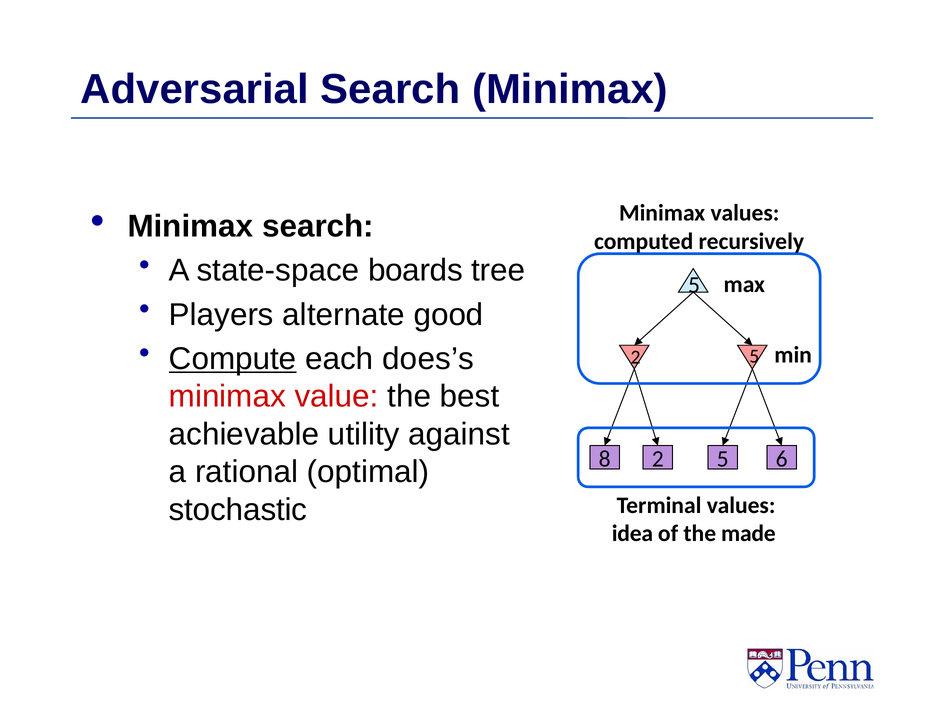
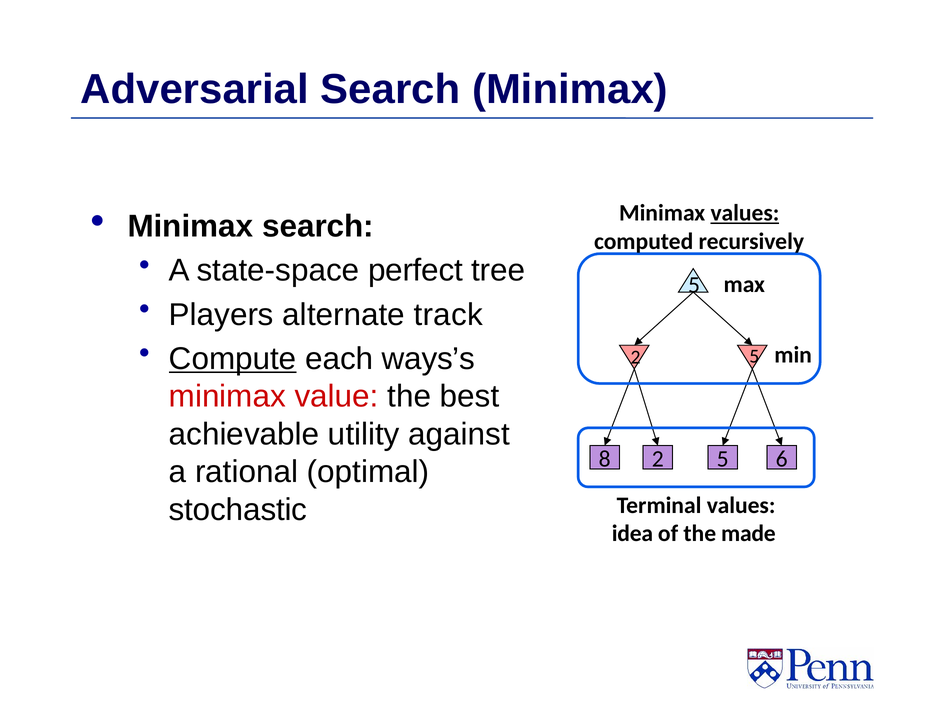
values underline: none -> present (745, 213)
boards: boards -> perfect (415, 271)
good: good -> track (448, 315)
does’s: does’s -> ways’s (428, 359)
